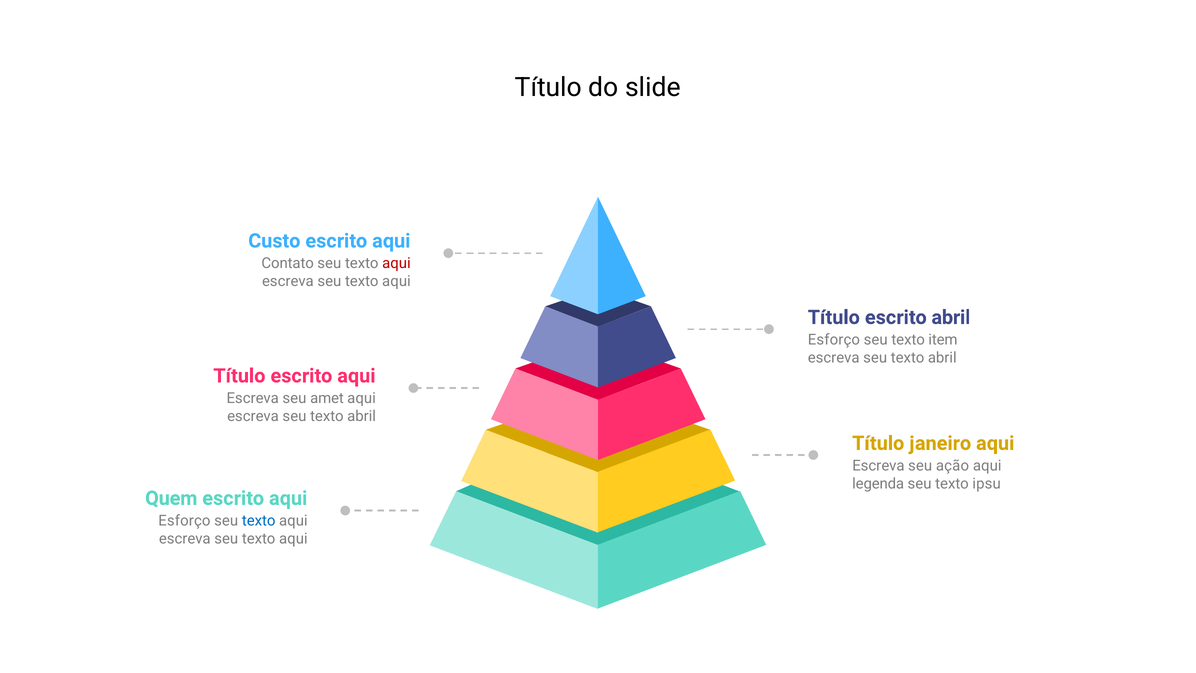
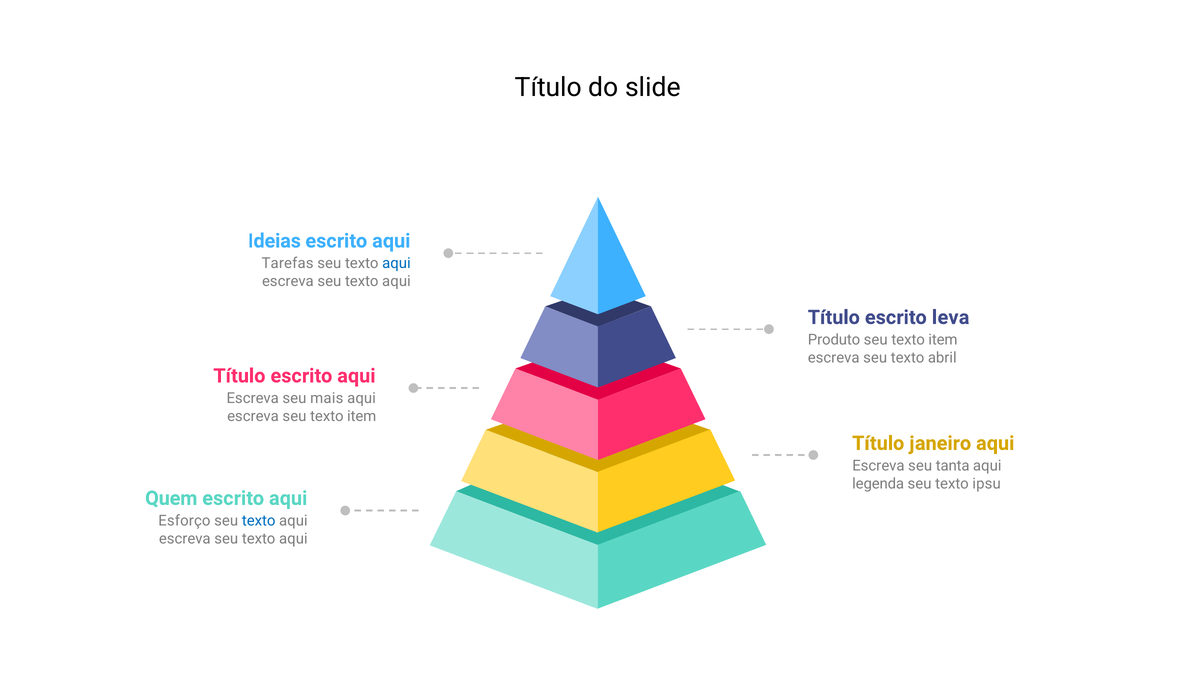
Custo: Custo -> Ideias (274, 241)
Contato: Contato -> Tarefas (288, 263)
aqui colour: red -> blue (396, 263)
escrito abril: abril -> leva (951, 317)
Esforço: Esforço -> Produto (834, 340)
amet: amet -> mais (327, 398)
abril: abril -> item (362, 416)
ação: ação -> tanta (953, 466)
